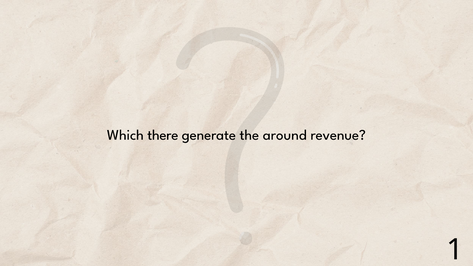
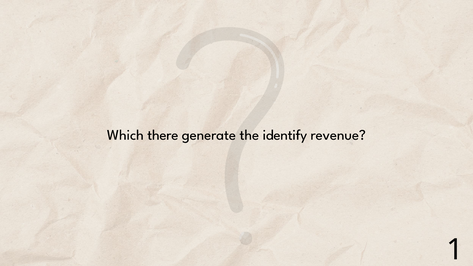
around: around -> identify (285, 135)
